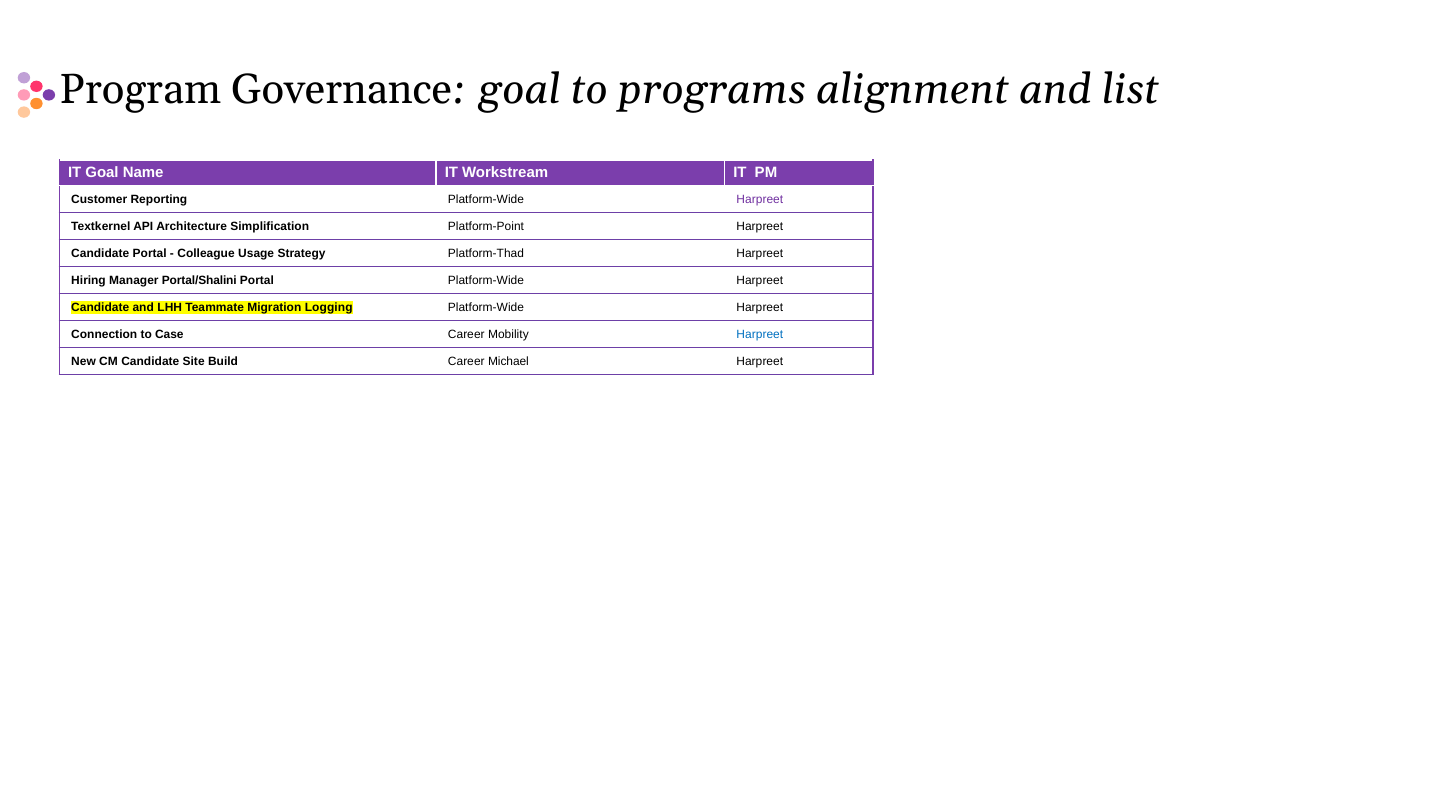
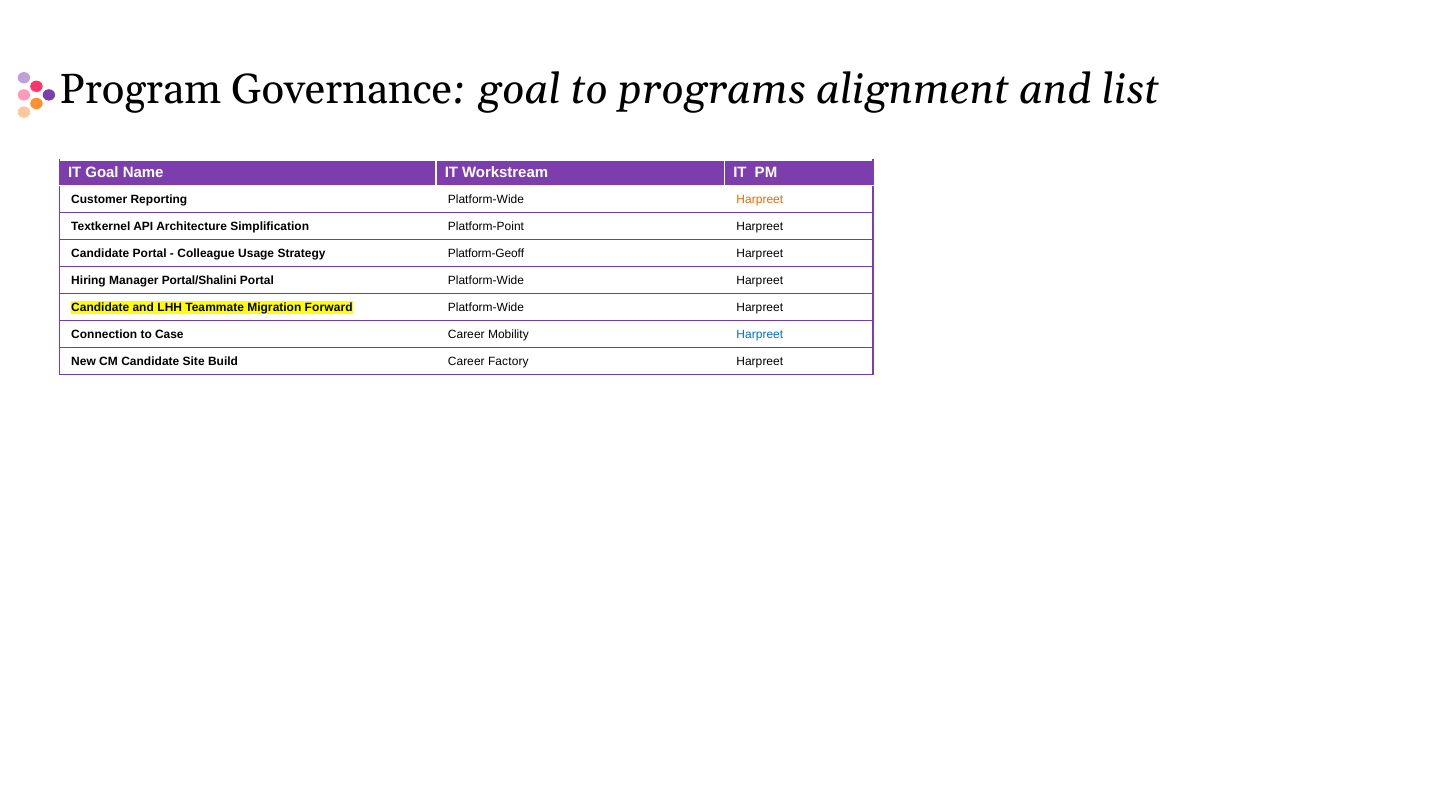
Harpreet colour: purple -> orange (760, 200)
Platform-Thad: Platform-Thad -> Platform-Geoff (486, 254)
Logging: Logging -> Forward (329, 308)
Michael: Michael -> Factory (508, 362)
